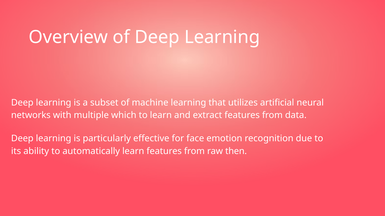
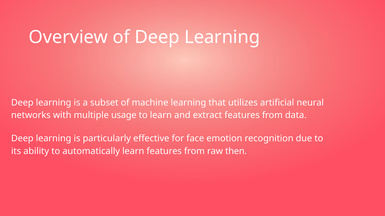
which: which -> usage (124, 116)
